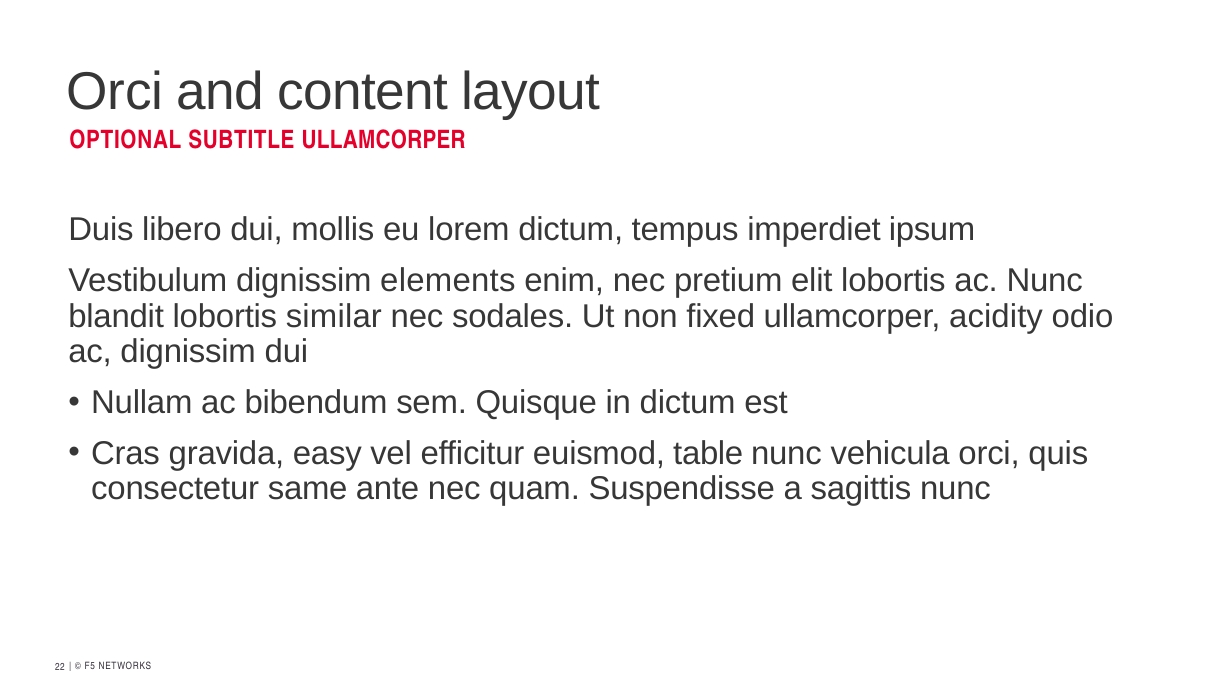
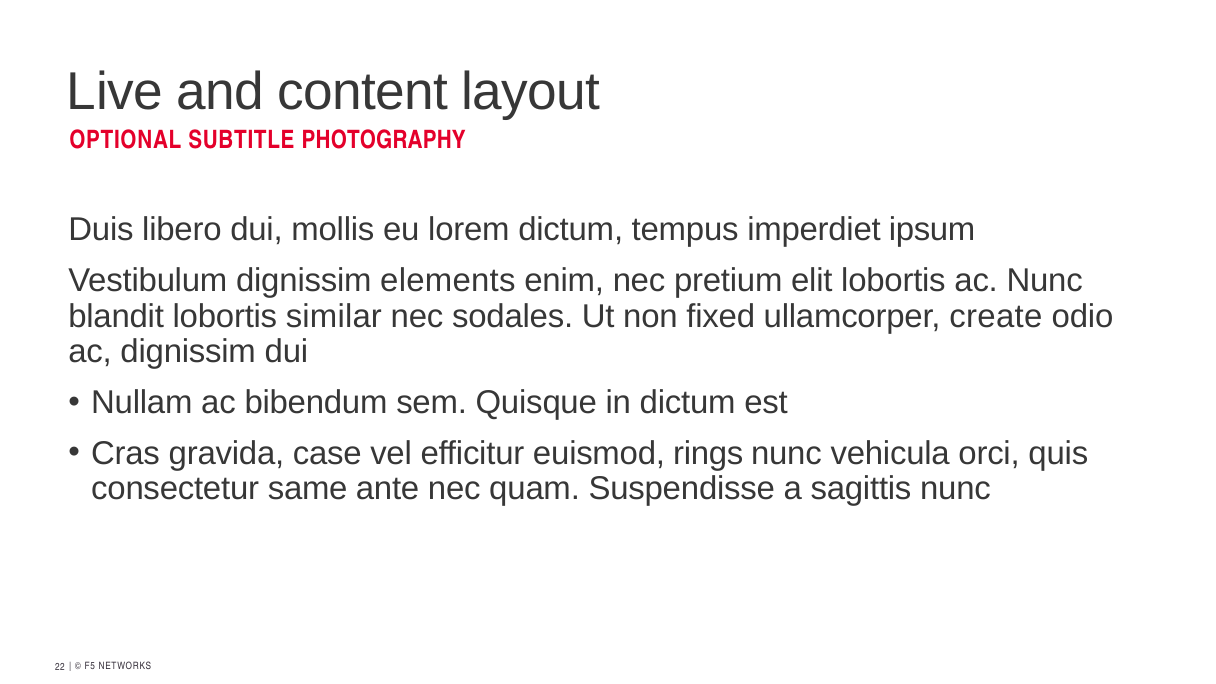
Orci: Orci -> Live (115, 92)
SUBTITLE ULLAMCORPER: ULLAMCORPER -> PHOTOGRAPHY (384, 140)
acidity: acidity -> create (996, 316)
easy: easy -> case (327, 453)
table: table -> rings (708, 453)
